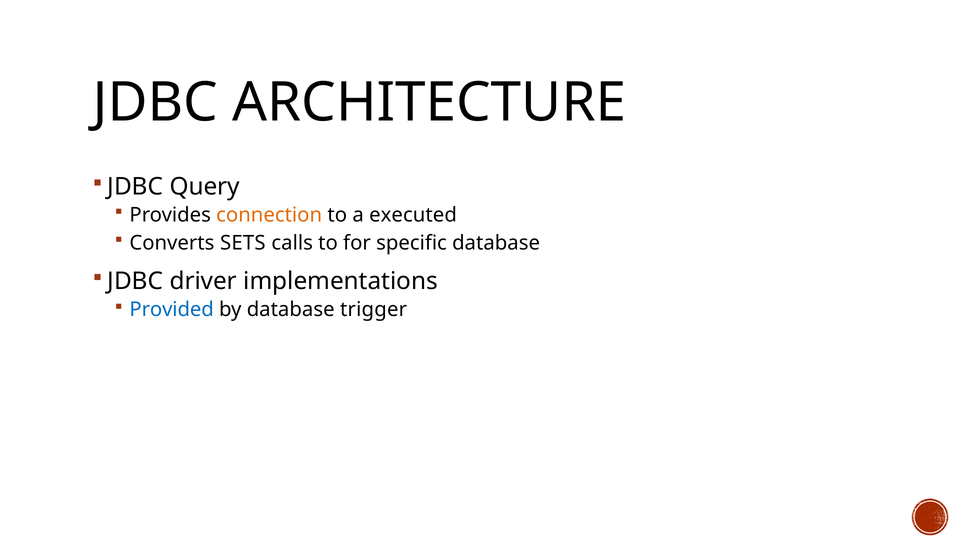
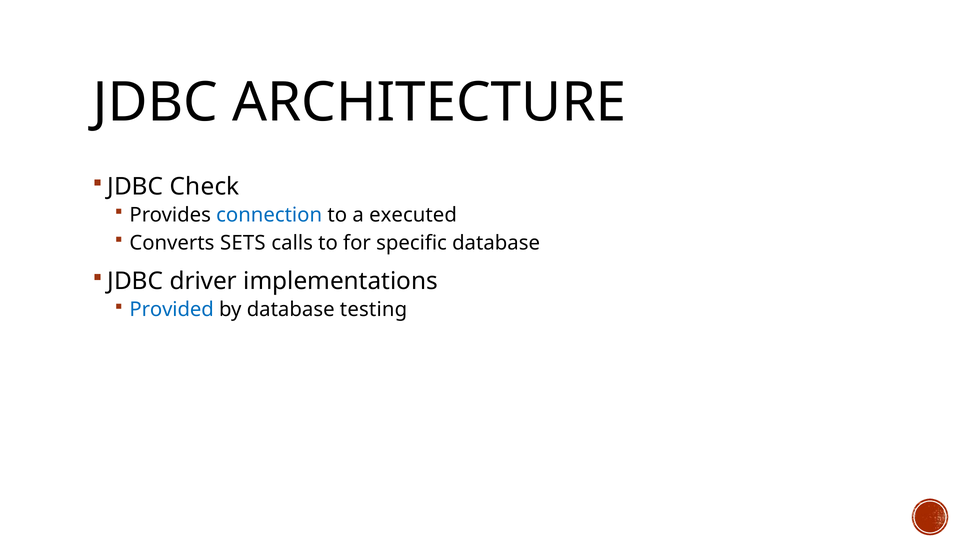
Query: Query -> Check (205, 186)
connection colour: orange -> blue (269, 215)
trigger: trigger -> testing (374, 309)
